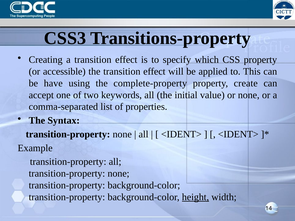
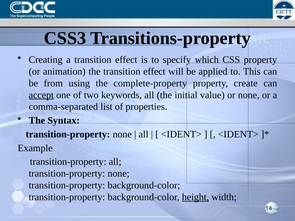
accessible: accessible -> animation (64, 71)
have: have -> from (53, 83)
accept underline: none -> present (41, 95)
